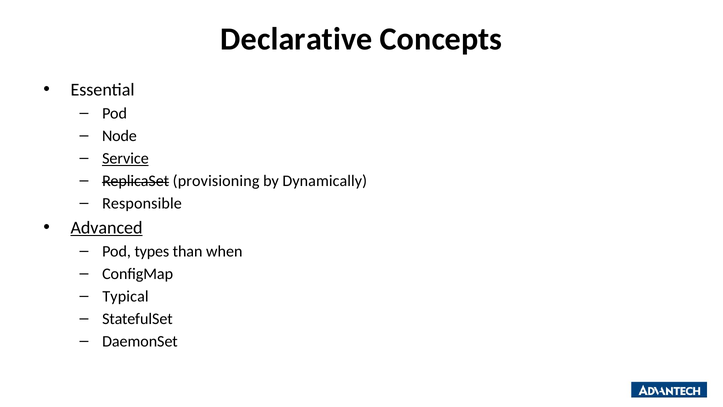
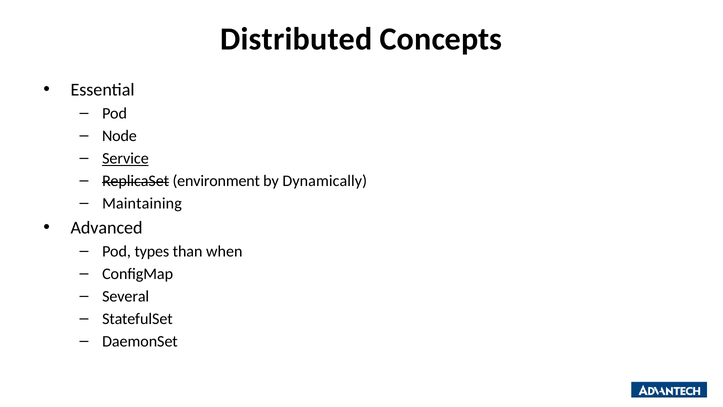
Declarative: Declarative -> Distributed (296, 39)
provisioning: provisioning -> environment (216, 181)
Responsible: Responsible -> Maintaining (142, 203)
Advanced underline: present -> none (107, 227)
Typical: Typical -> Several (126, 296)
